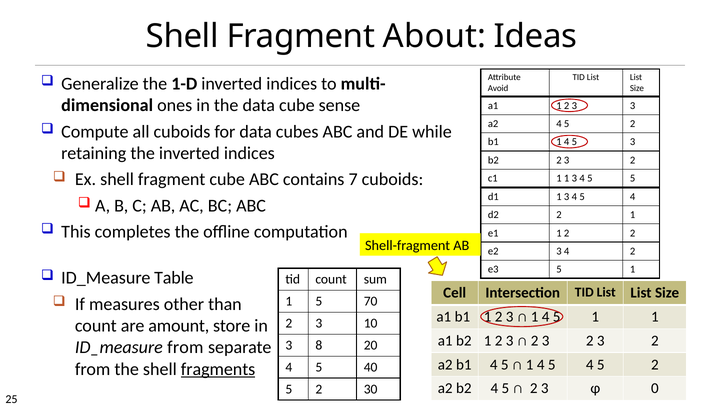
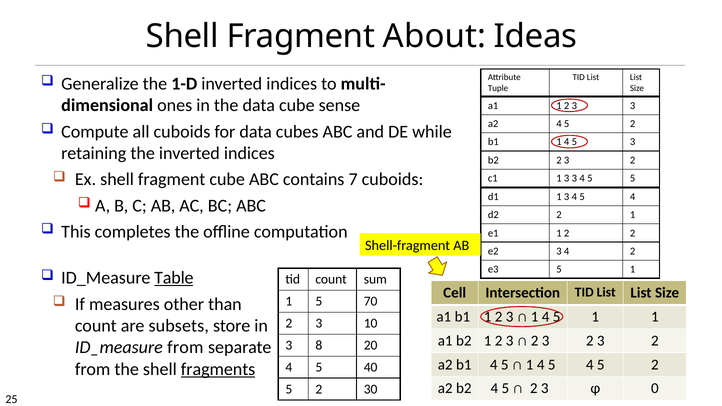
Avoid: Avoid -> Tuple (498, 88)
c1 1 1: 1 -> 3 (567, 178)
Table underline: none -> present (174, 278)
amount: amount -> subsets (179, 326)
